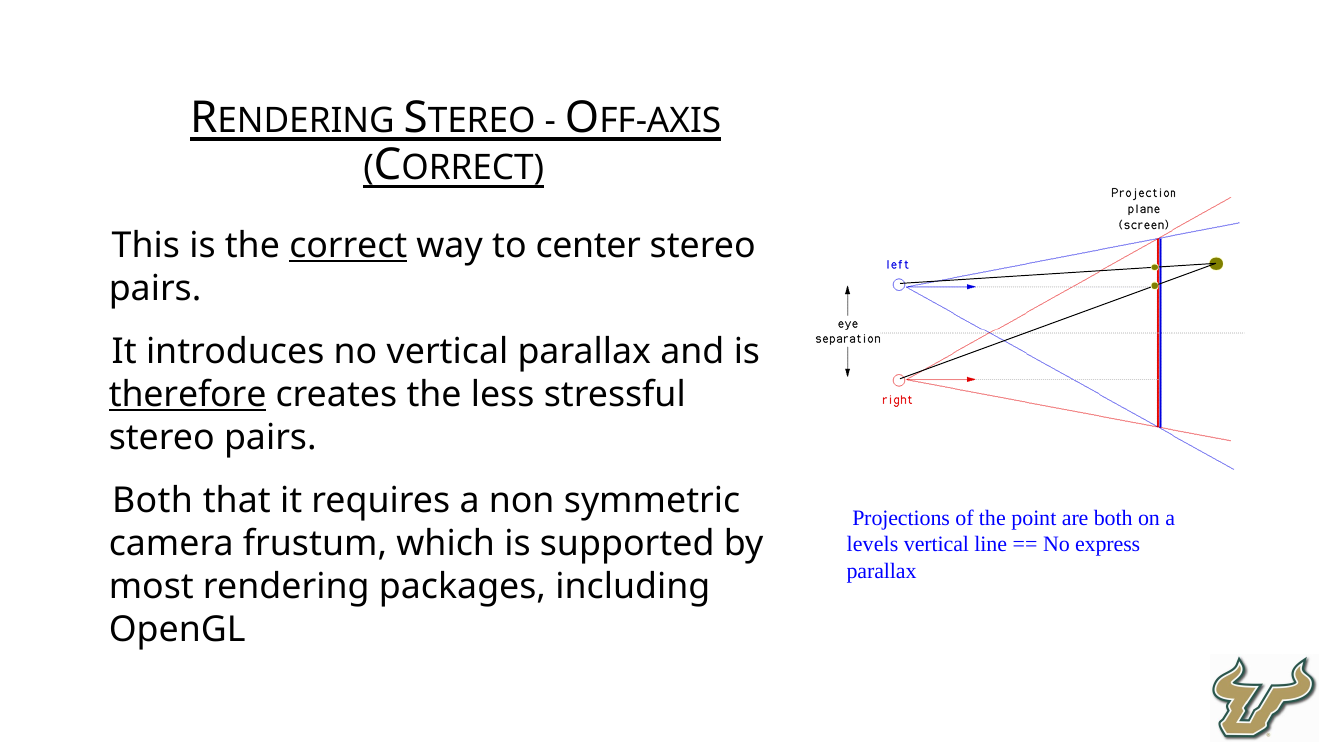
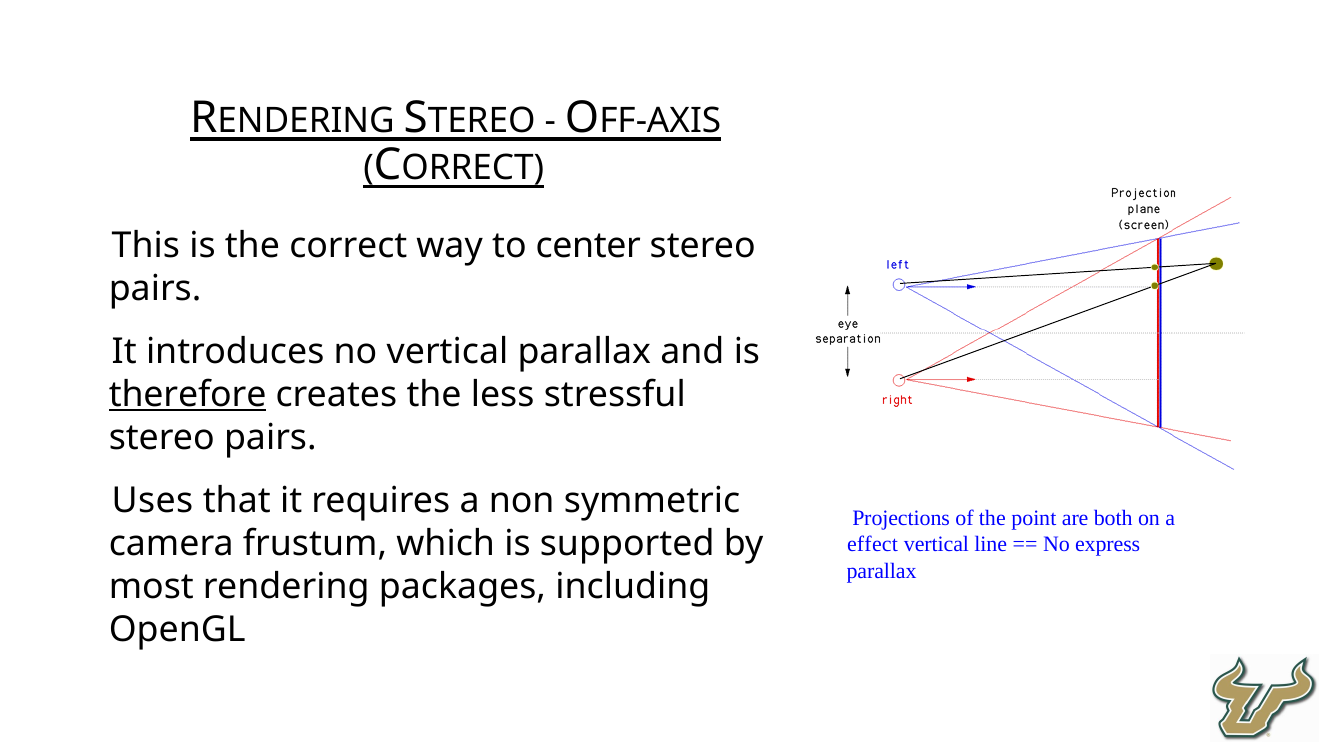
correct underline: present -> none (348, 246)
Both: Both -> Uses (152, 501)
levels: levels -> effect (873, 545)
